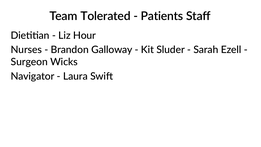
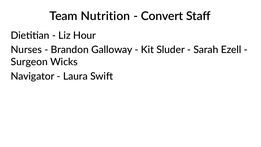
Tolerated: Tolerated -> Nutrition (105, 16)
Patients: Patients -> Convert (162, 16)
